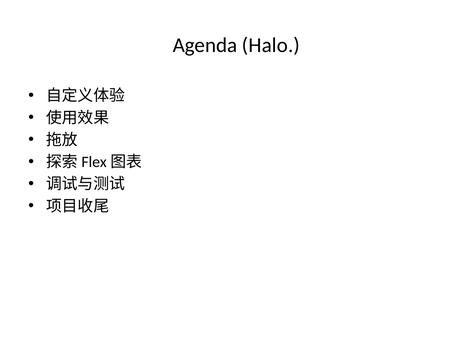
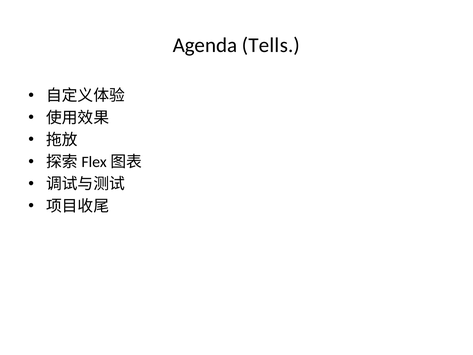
Halo: Halo -> Tells (271, 45)
